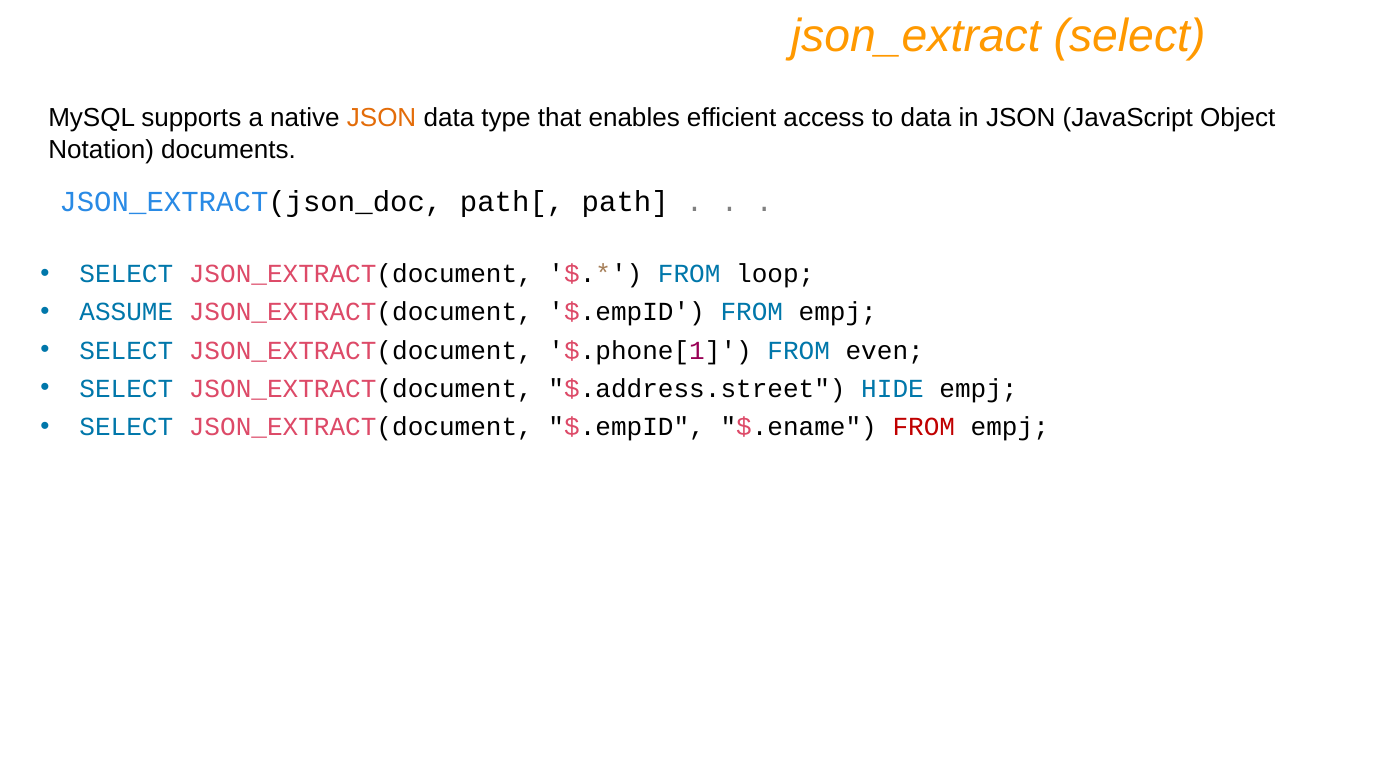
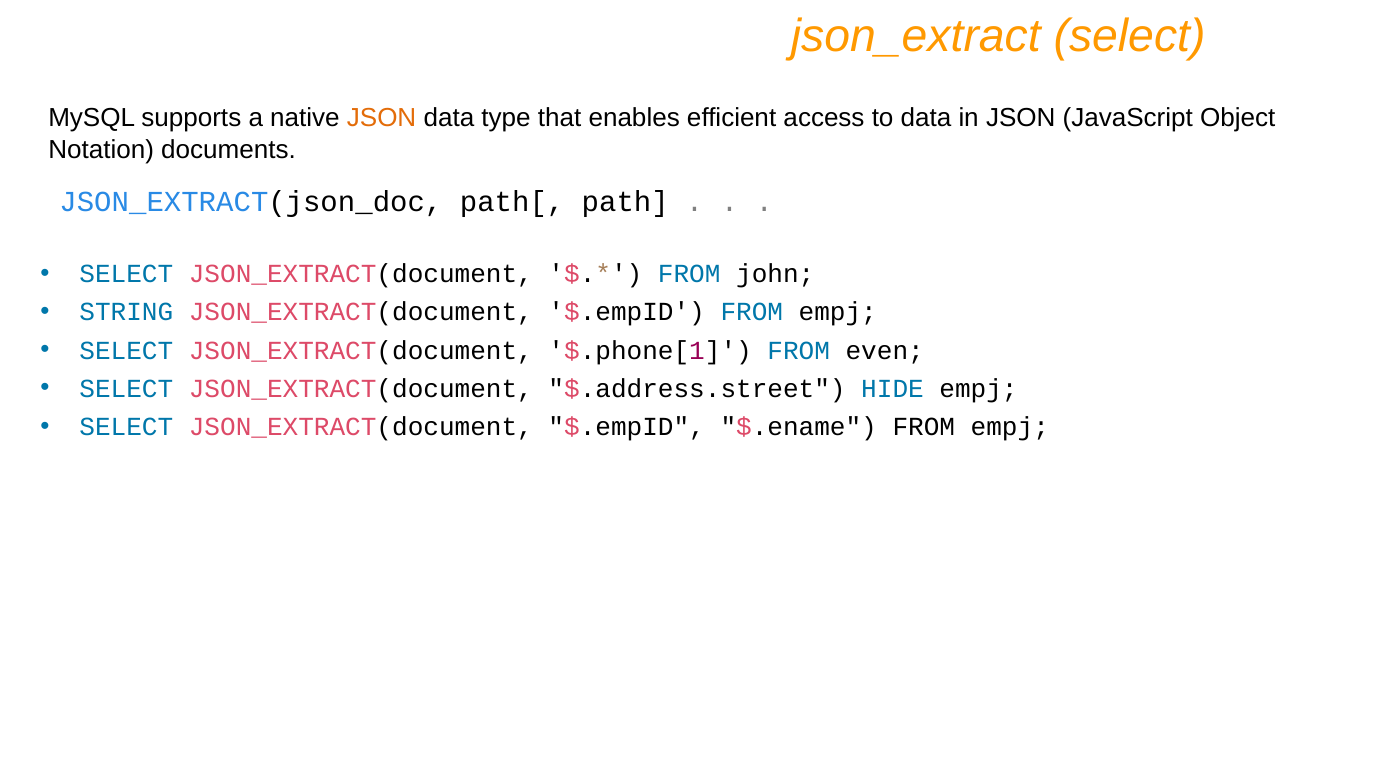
loop: loop -> john (775, 274)
ASSUME: ASSUME -> STRING (126, 312)
FROM colour: red -> black (924, 427)
